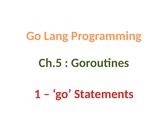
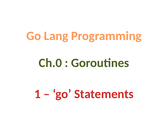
Ch.5: Ch.5 -> Ch.0 (50, 63)
